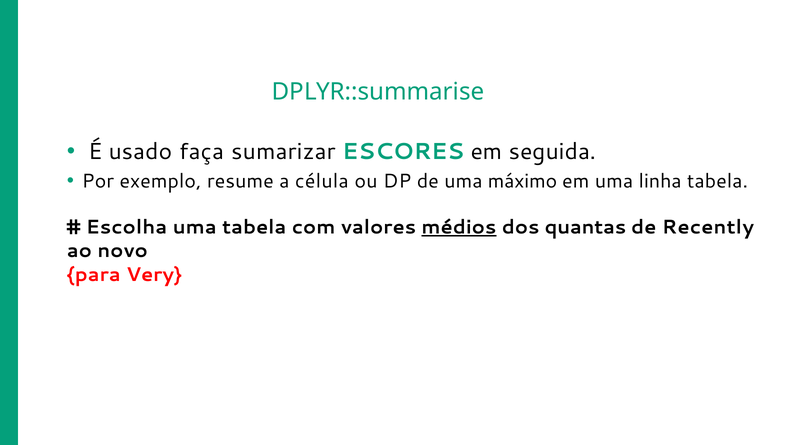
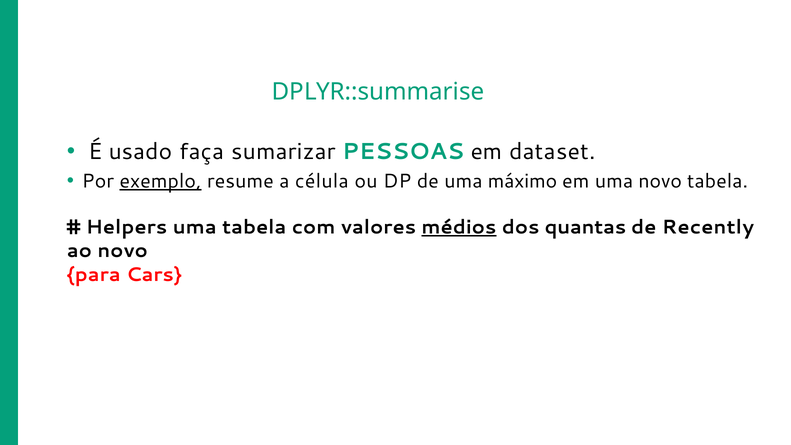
ESCORES: ESCORES -> PESSOAS (403, 152)
seguida: seguida -> dataset (552, 152)
exemplo underline: none -> present (160, 181)
uma linha: linha -> novo (660, 181)
Escolha: Escolha -> Helpers (127, 227)
Very: Very -> Cars (154, 275)
